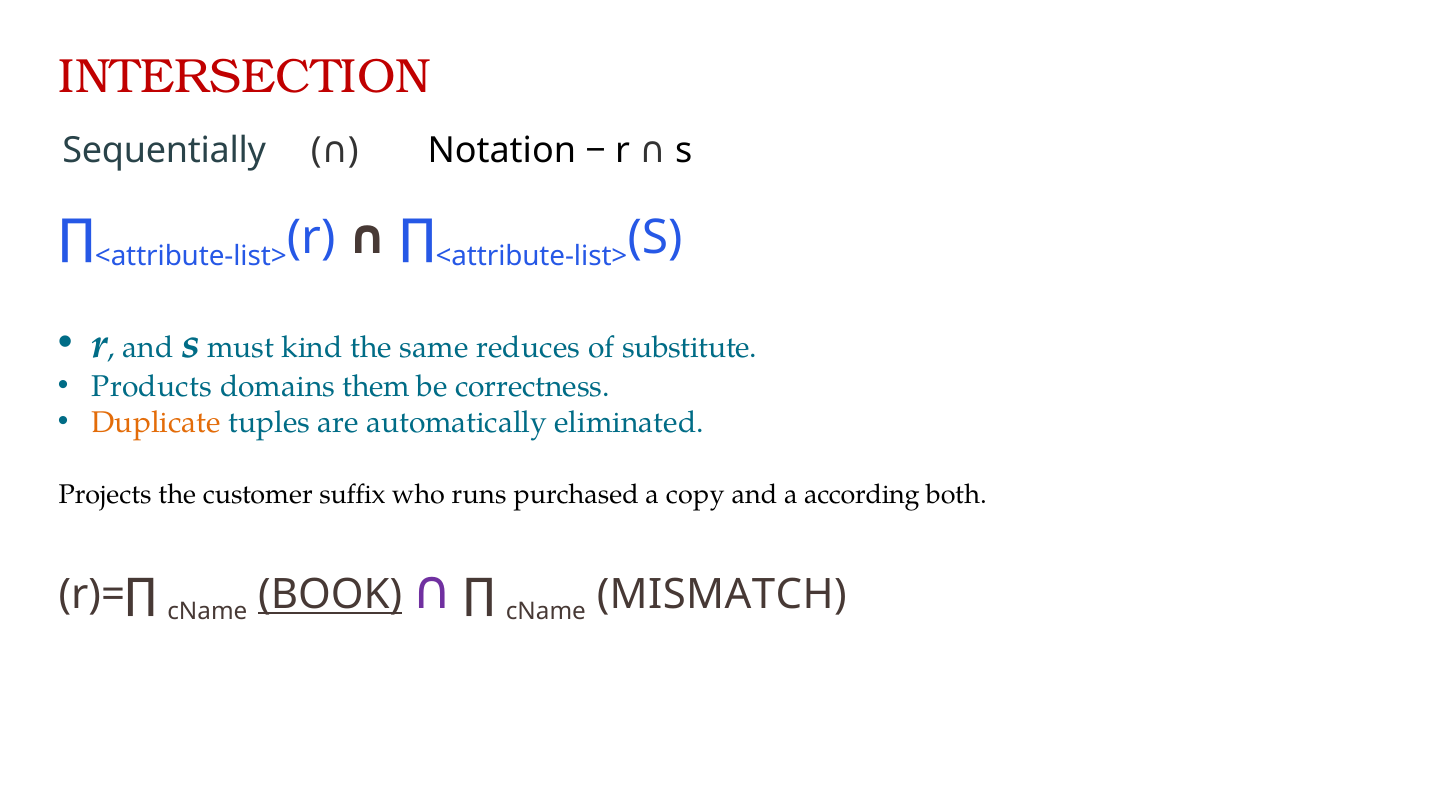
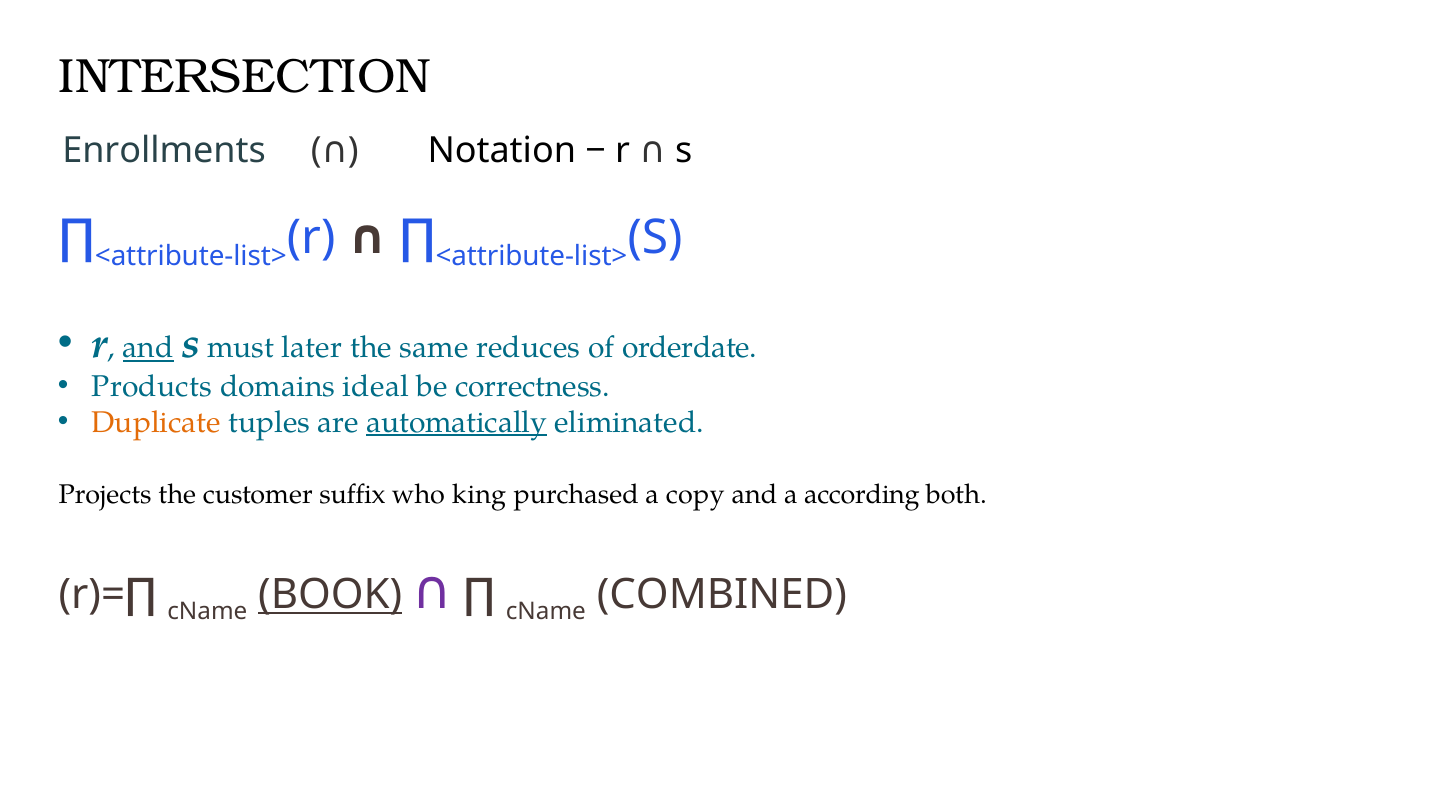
INTERSECTION colour: red -> black (245, 77)
Sequentially: Sequentially -> Enrollments (164, 151)
and underline: none -> present (148, 348)
kind: kind -> later (312, 348)
substitute: substitute -> orderdate (690, 348)
them: them -> ideal (376, 387)
automatically underline: none -> present (457, 423)
runs: runs -> king (479, 495)
MISMATCH: MISMATCH -> COMBINED (722, 595)
